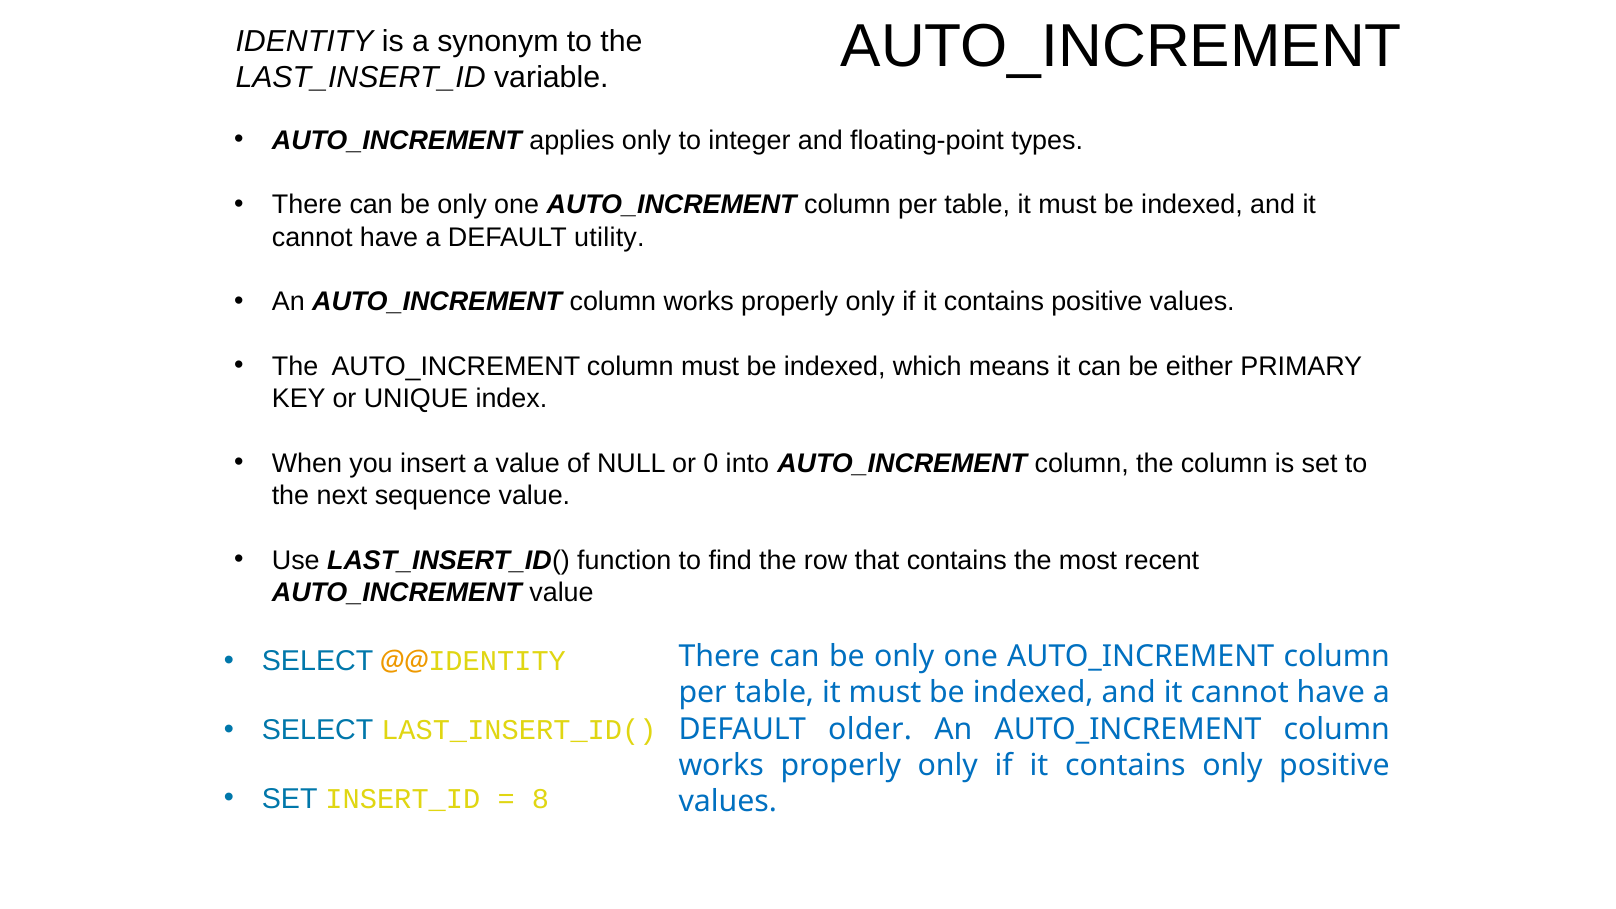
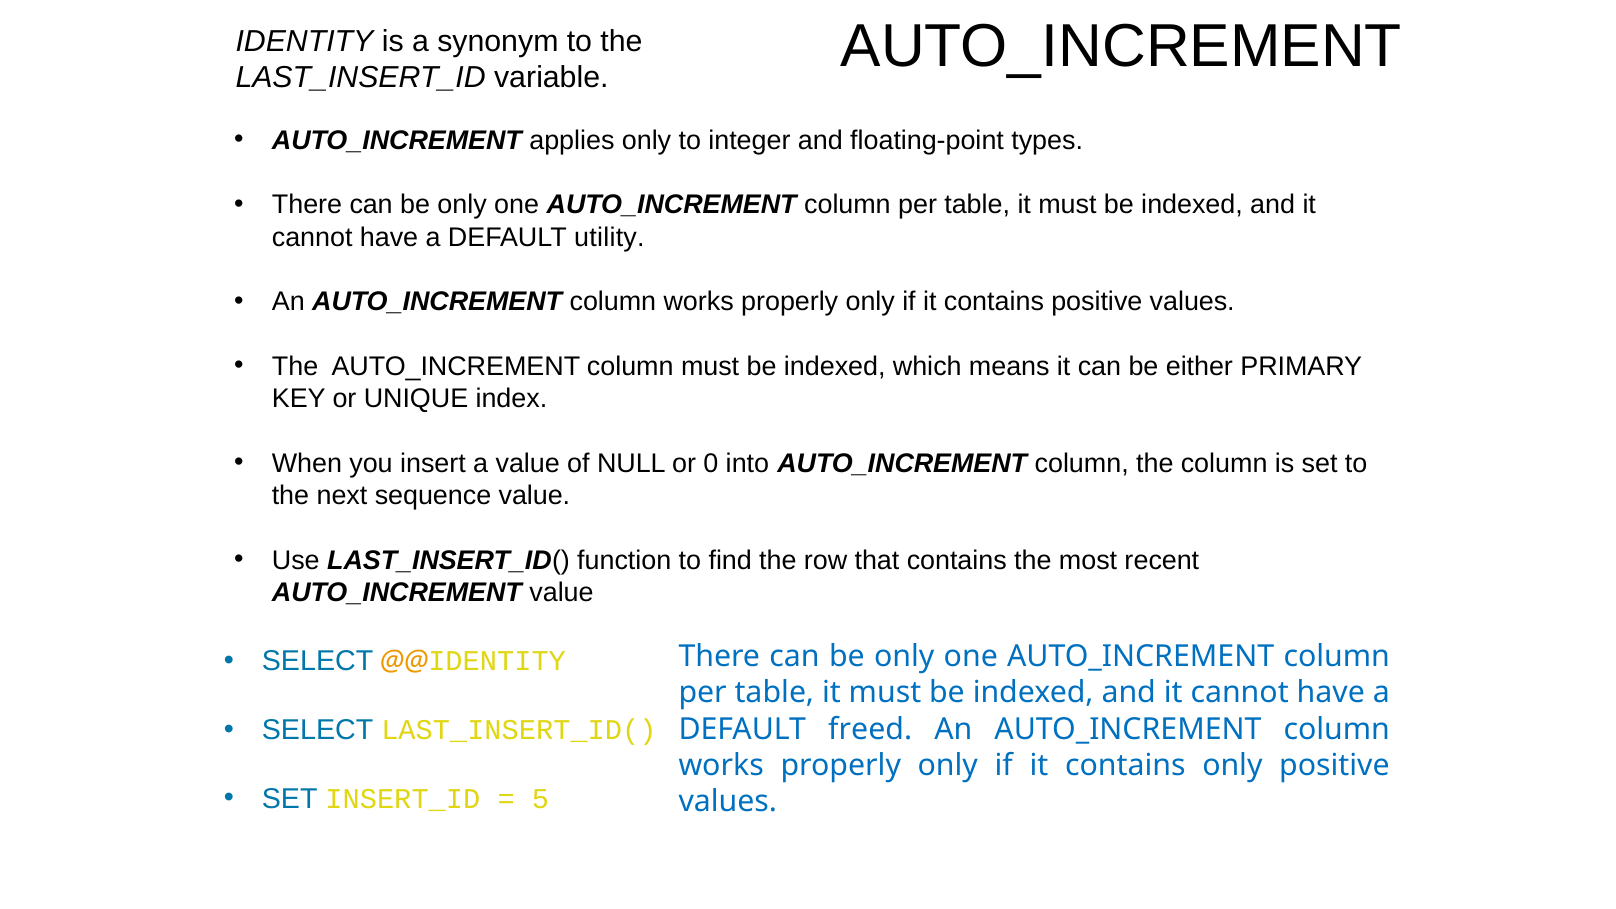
older: older -> freed (870, 729)
8: 8 -> 5 (541, 799)
